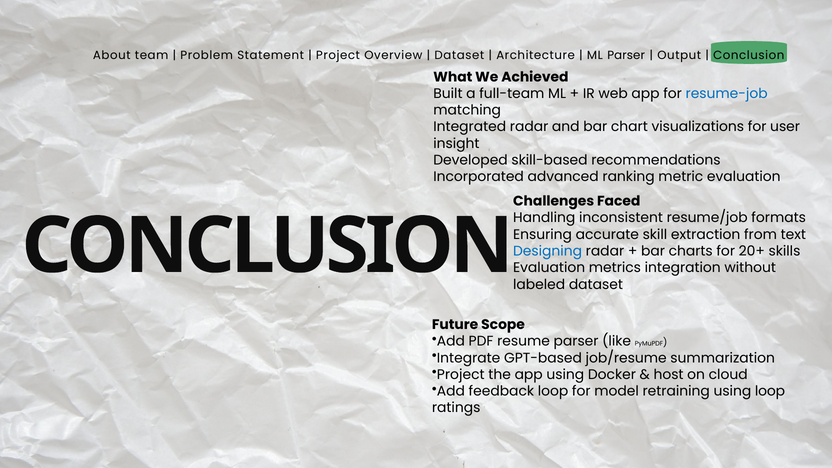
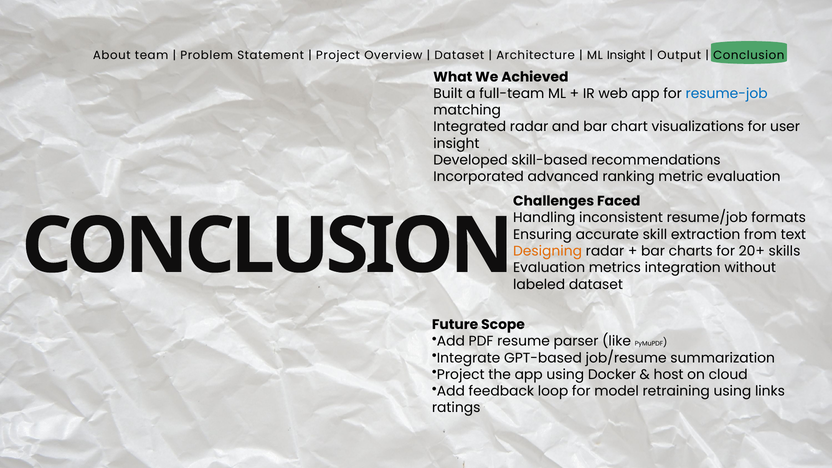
ML Parser: Parser -> Insight (626, 55)
Designing colour: blue -> orange (548, 251)
using loop: loop -> links (770, 391)
